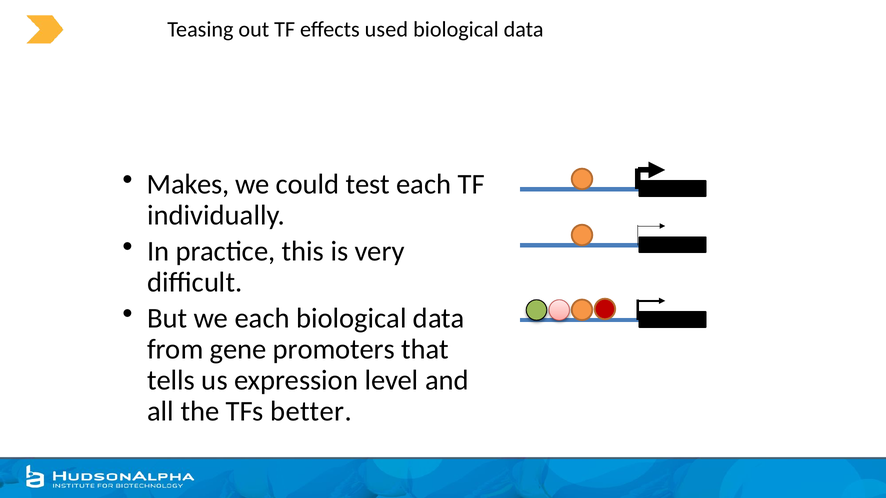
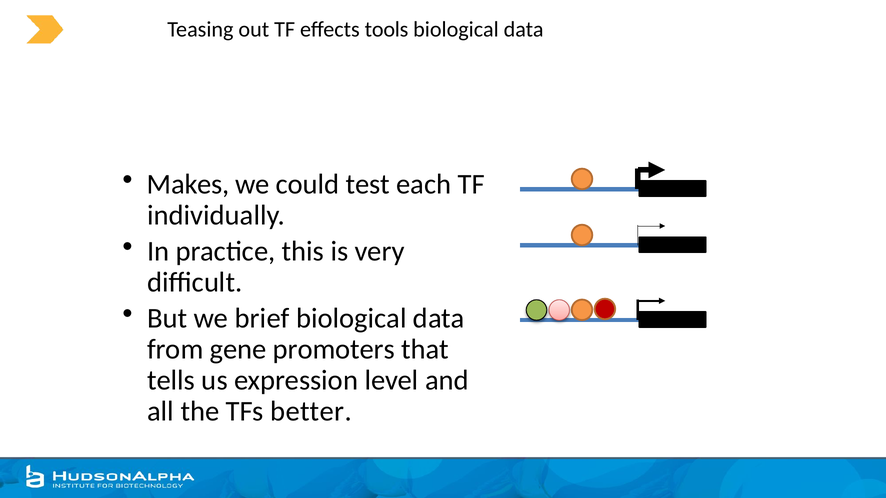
used: used -> tools (387, 29)
we each: each -> brief (262, 319)
